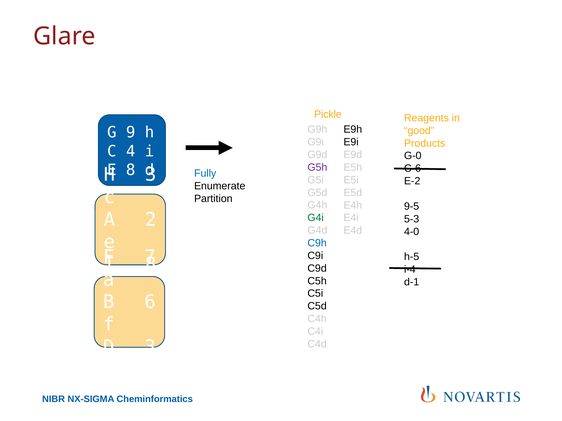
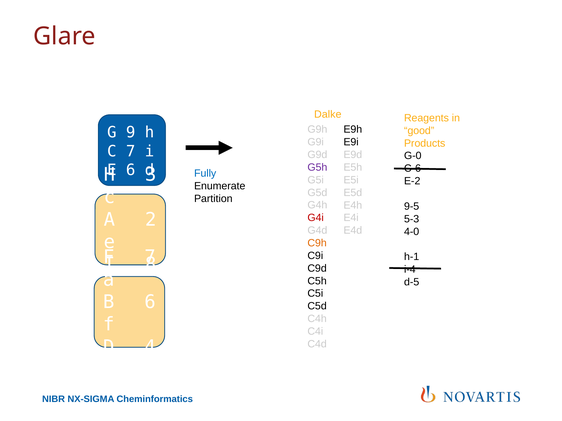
Pickle: Pickle -> Dalke (328, 114)
C 4: 4 -> 7 (131, 151)
8: 8 -> 6 (131, 170)
G4i colour: green -> red (316, 218)
C9h colour: blue -> orange (317, 243)
h-5: h-5 -> h-1 (412, 257)
d-1: d-1 -> d-5 (412, 282)
D 3: 3 -> 4 (150, 347)
